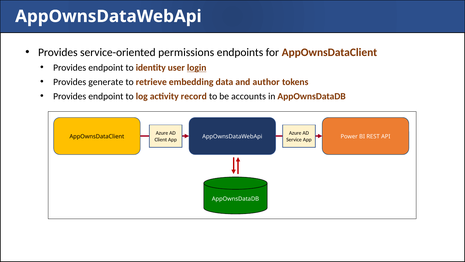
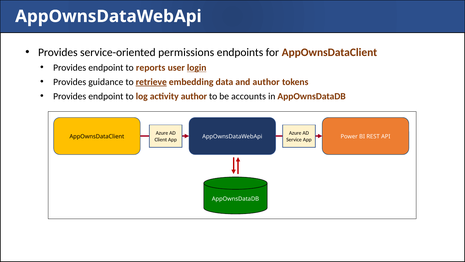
identity: identity -> reports (151, 68)
generate: generate -> guidance (106, 82)
retrieve underline: none -> present (151, 82)
activity record: record -> author (194, 96)
